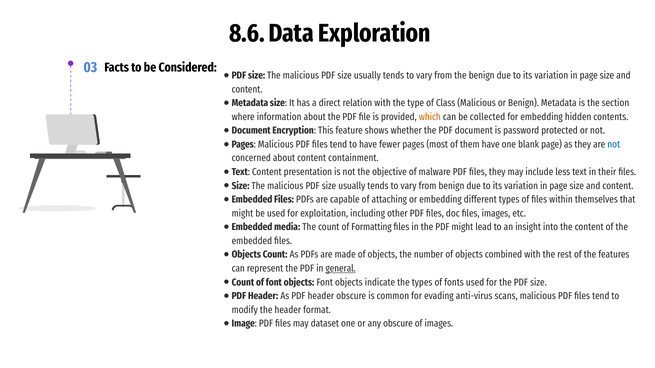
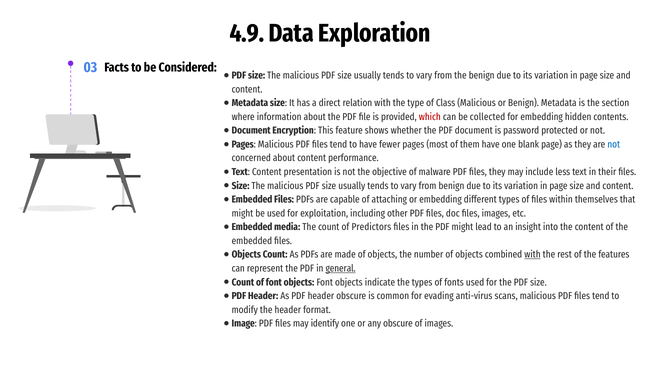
8.6: 8.6 -> 4.9 (247, 33)
which colour: orange -> red (430, 117)
containment: containment -> performance (353, 158)
Formatting: Formatting -> Predictors (371, 227)
with underline: none -> present (532, 255)
dataset: dataset -> identify (325, 324)
